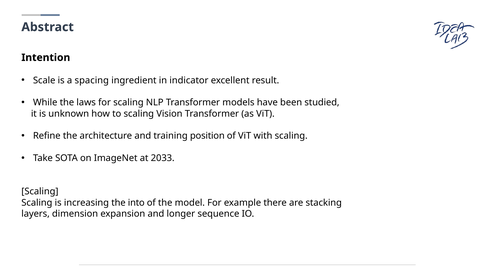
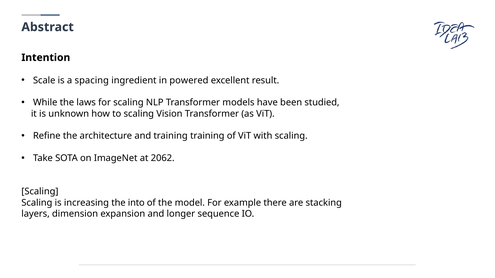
indicator: indicator -> powered (189, 80)
training position: position -> training (207, 136)
2033: 2033 -> 2062 (163, 158)
